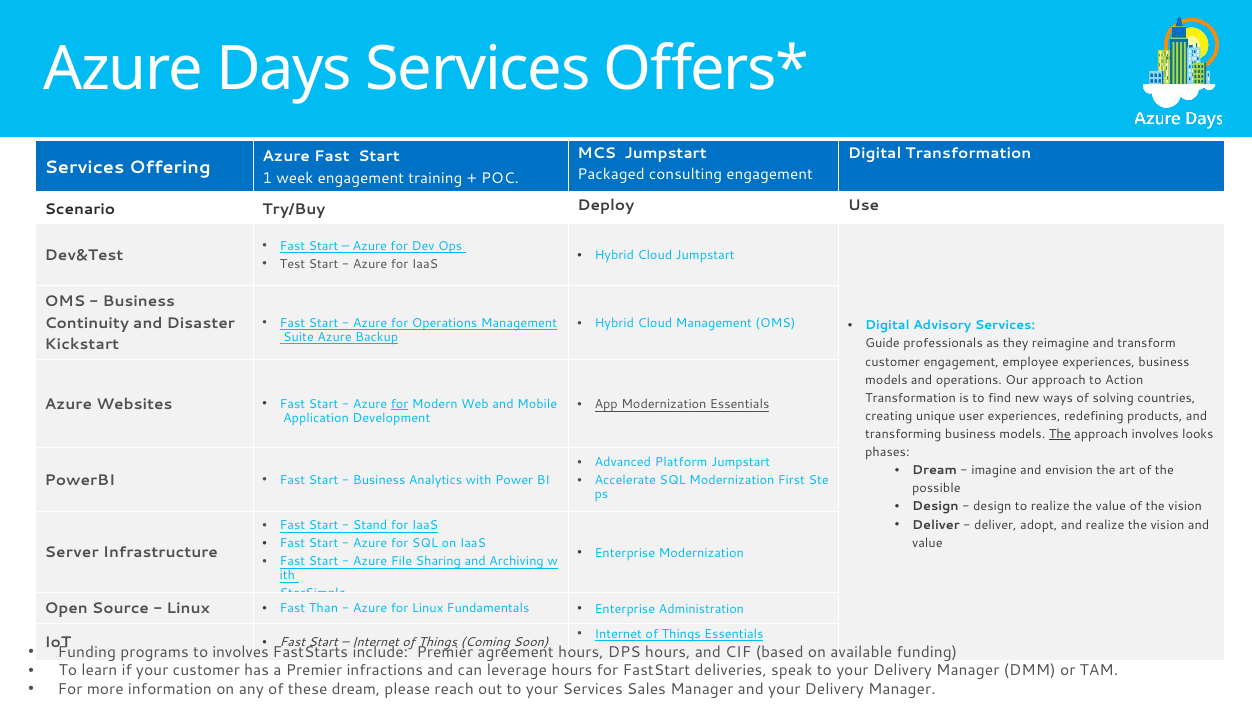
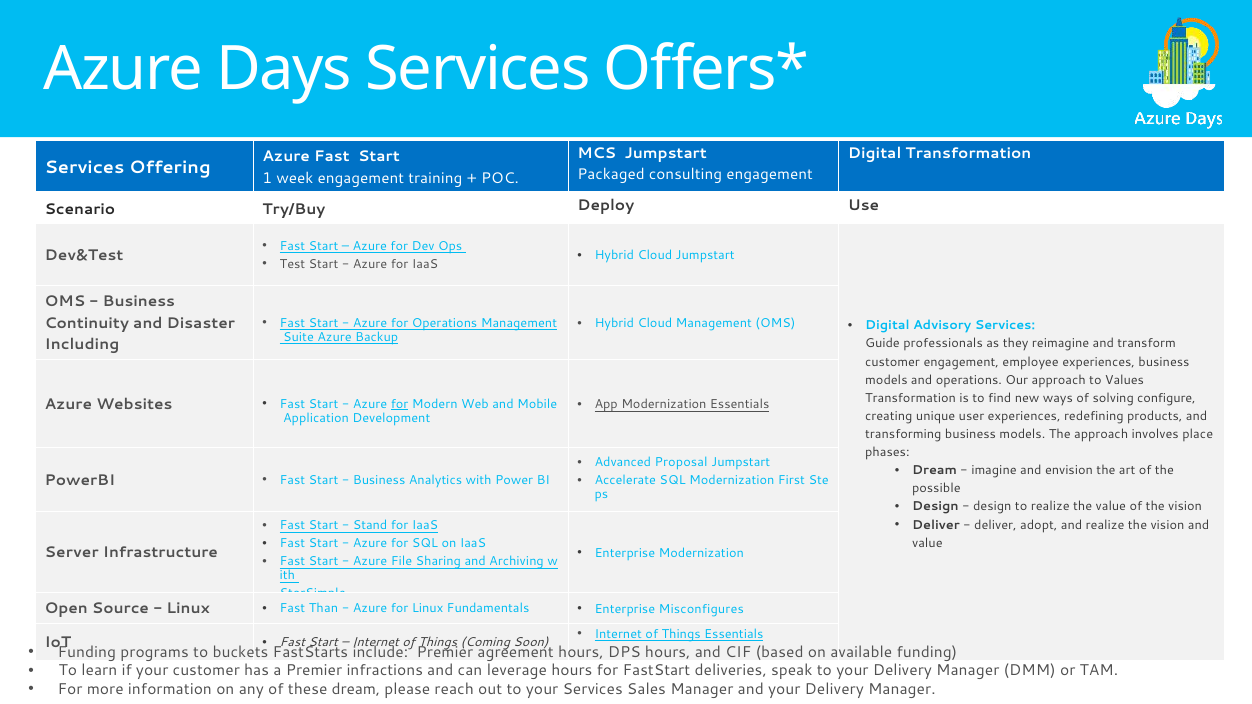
Kickstart: Kickstart -> Including (82, 345)
Action: Action -> Values (1124, 380)
countries: countries -> configure (1166, 398)
The underline: present -> none (1060, 434)
looks: looks -> place (1198, 434)
Platform: Platform -> Proposal (681, 462)
Administration: Administration -> Misconfigures (701, 609)
to involves: involves -> buckets (240, 652)
